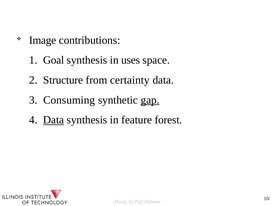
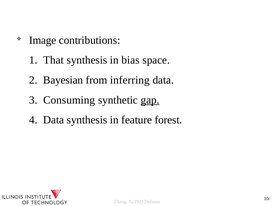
Goal: Goal -> That (54, 60)
uses: uses -> bias (131, 60)
Structure: Structure -> Bayesian (63, 80)
certainty: certainty -> inferring (130, 80)
Data underline: present -> none (54, 120)
